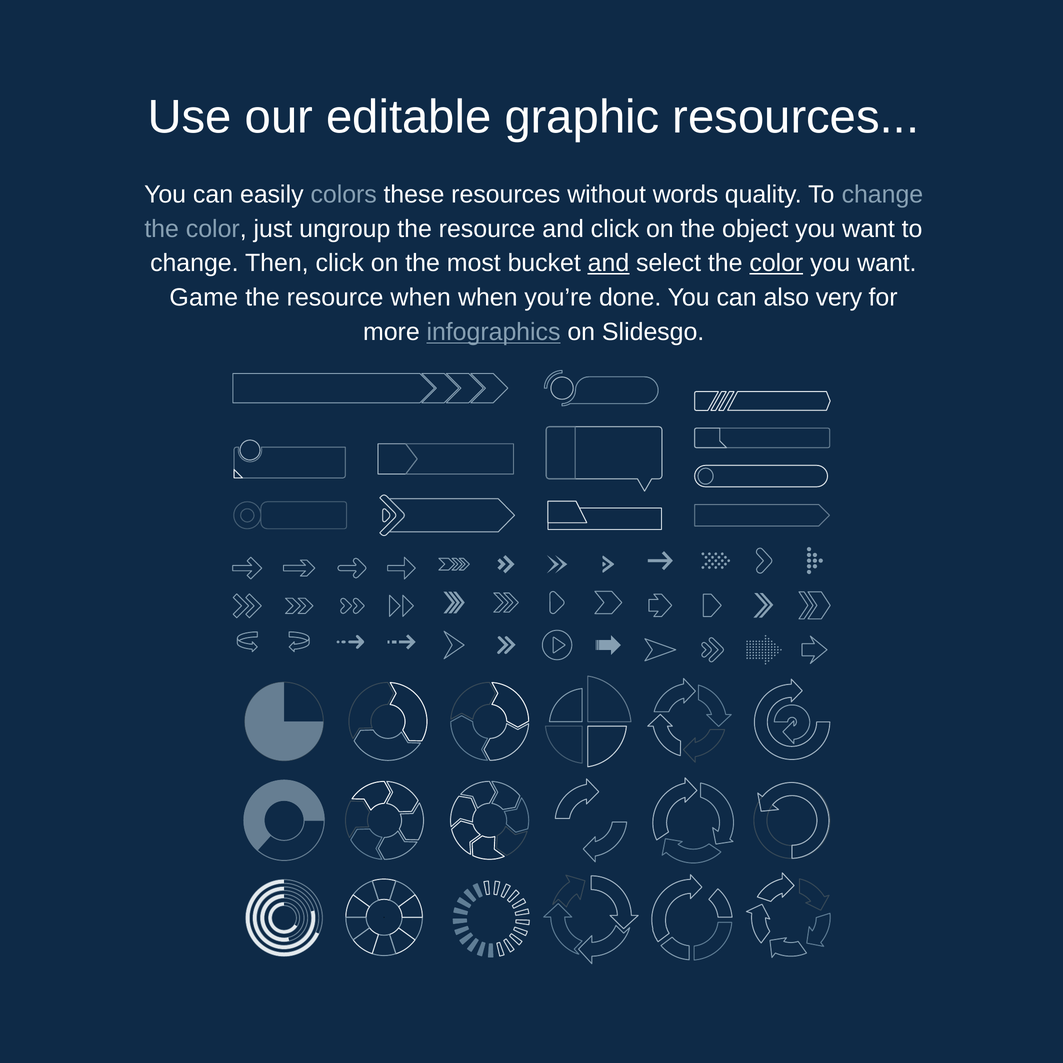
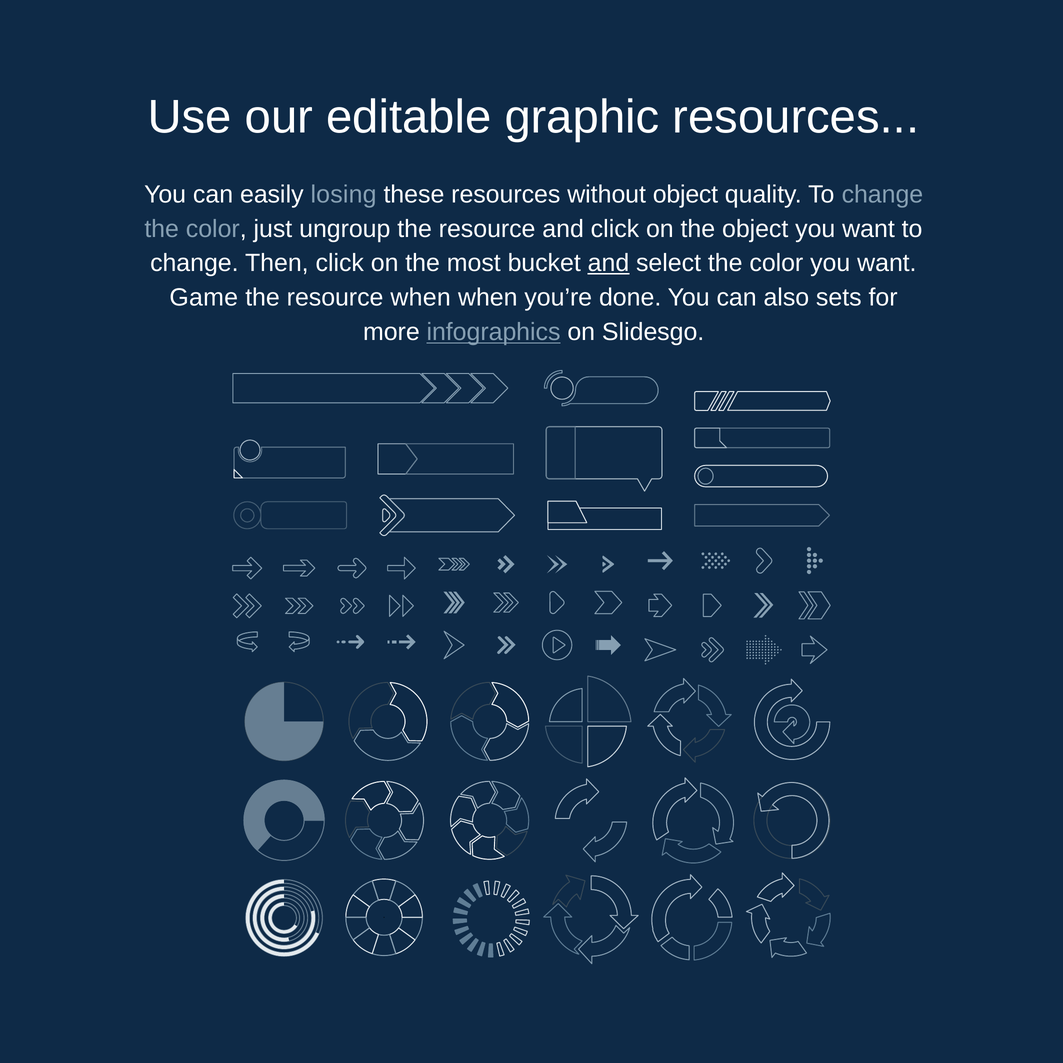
colors: colors -> losing (344, 194)
without words: words -> object (685, 194)
color underline: present -> none (776, 263)
very: very -> sets (839, 298)
